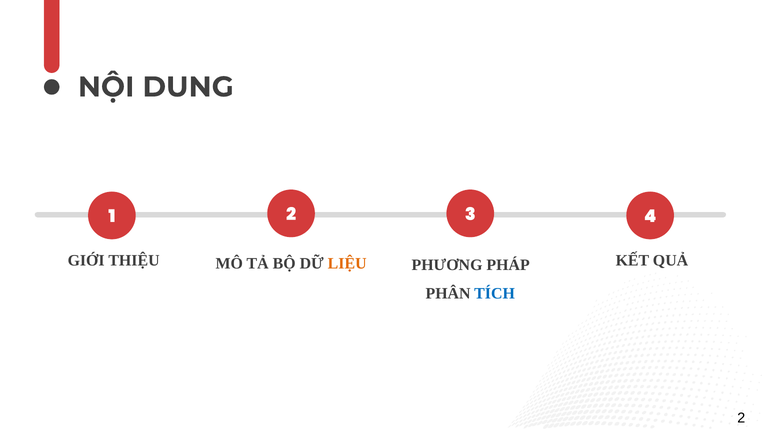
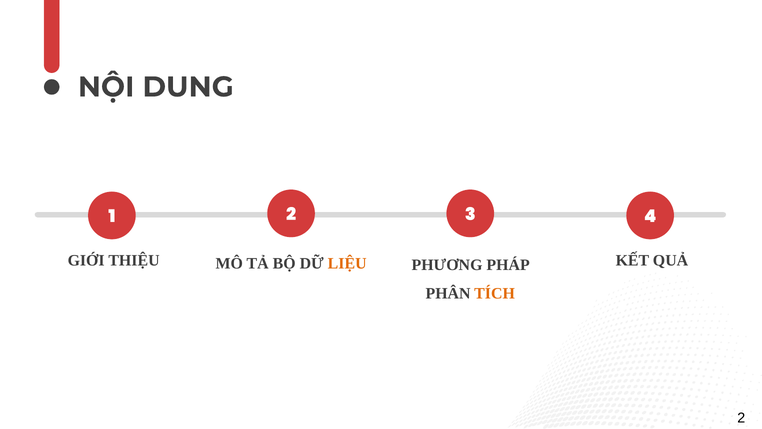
TÍCH colour: blue -> orange (495, 293)
